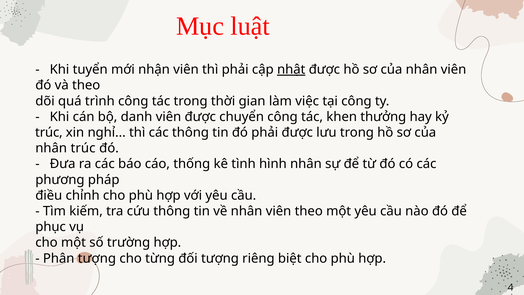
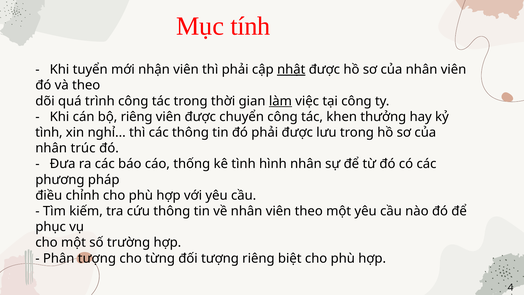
luật: luật -> tính (250, 26)
làm underline: none -> present (280, 101)
bộ danh: danh -> riêng (137, 117)
trúc: trúc -> tình (49, 132)
